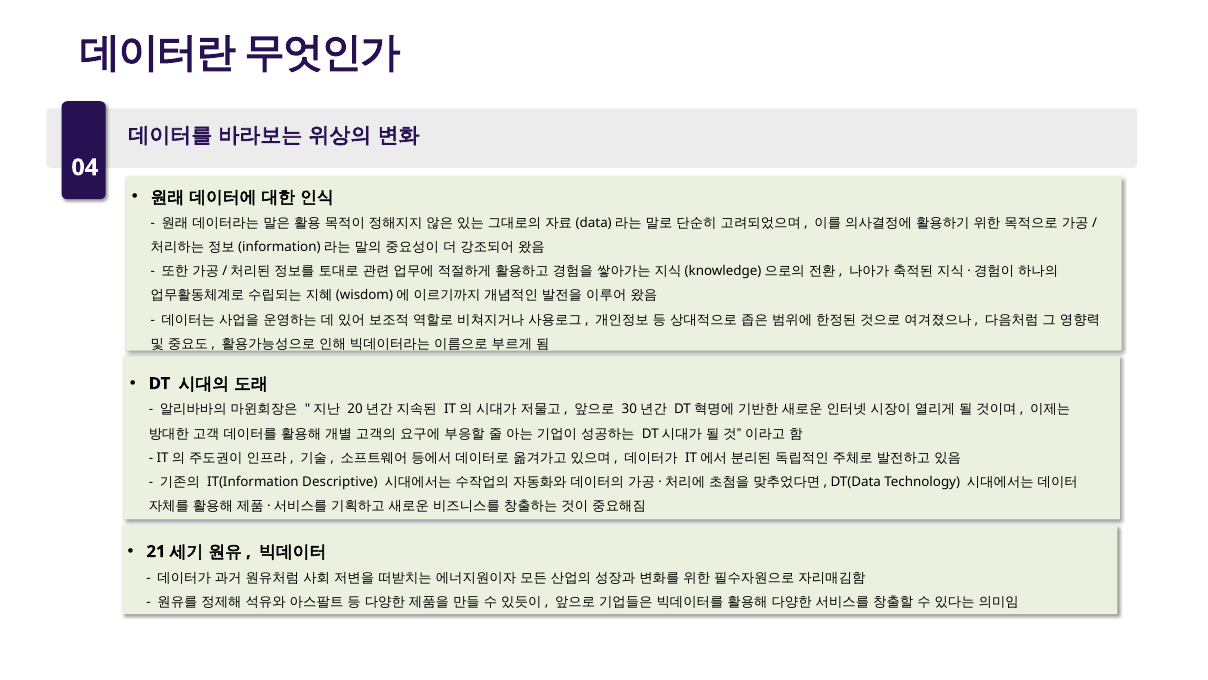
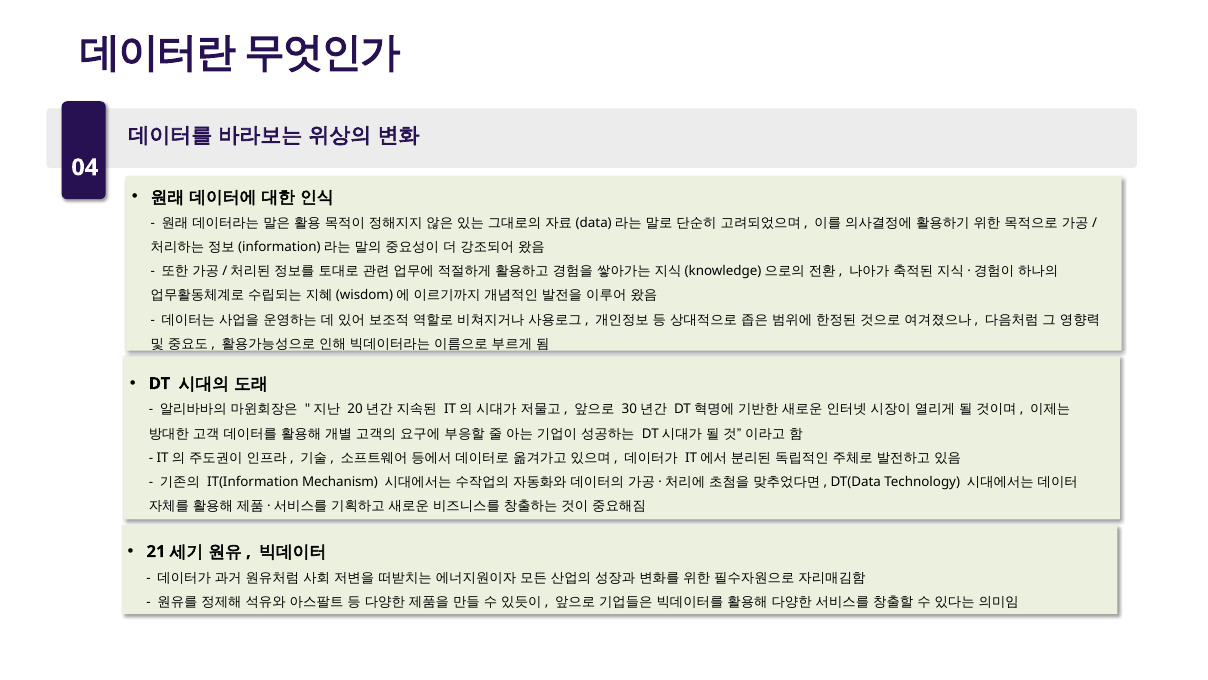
Descriptive: Descriptive -> Mechanism (340, 482)
